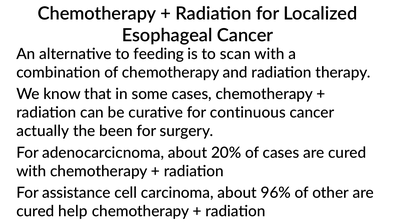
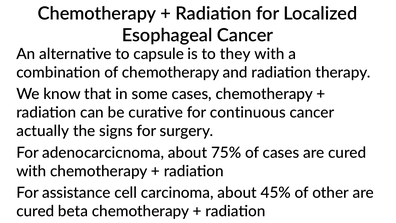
feeding: feeding -> capsule (159, 54)
scan: scan -> they (235, 54)
been: been -> signs (116, 131)
20%: 20% -> 75% (226, 153)
96%: 96% -> 45% (276, 193)
help: help -> beta (73, 211)
